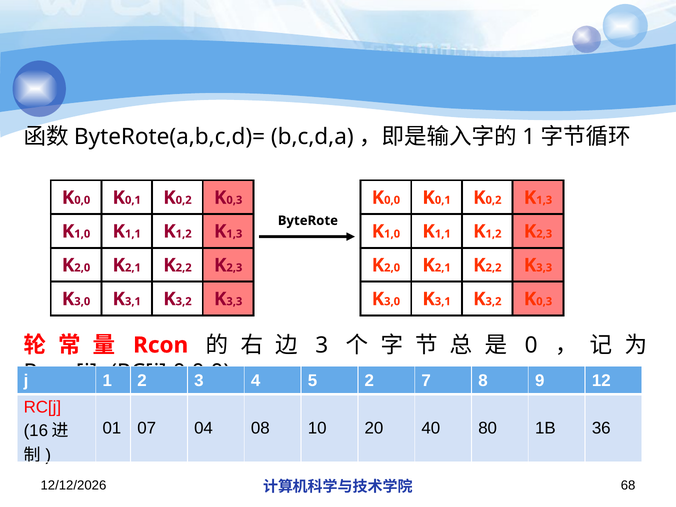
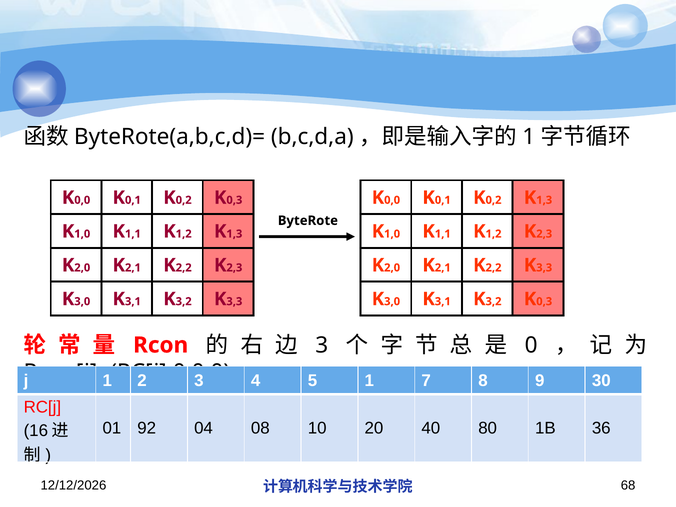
5 2: 2 -> 1 (369, 381)
12: 12 -> 30 (601, 381)
07: 07 -> 92 (147, 428)
